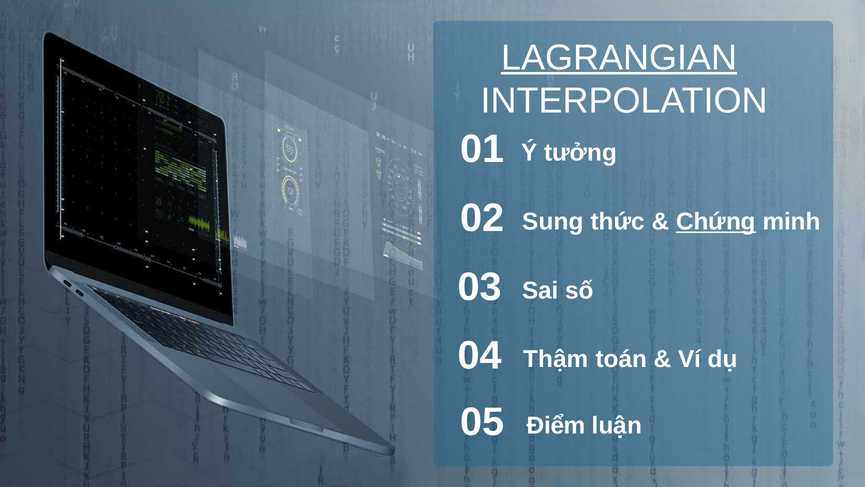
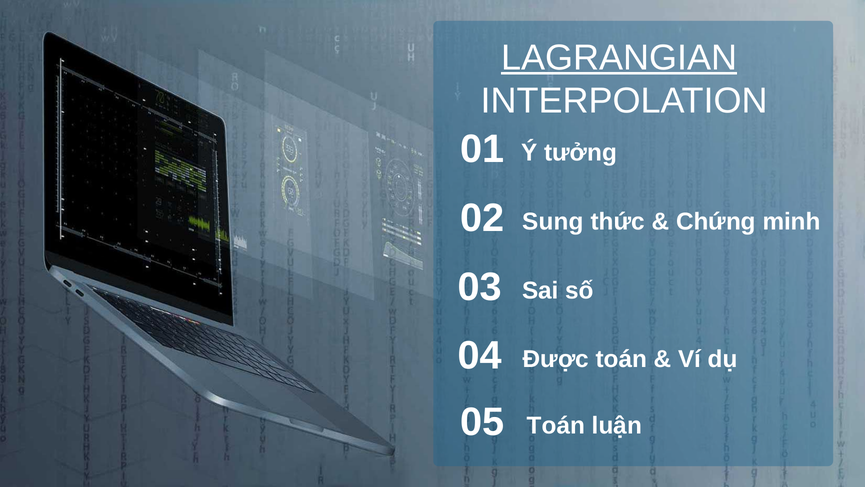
Chứng underline: present -> none (716, 221)
Thậm: Thậm -> Được (556, 359)
Điểm: Điểm -> Toán (556, 425)
